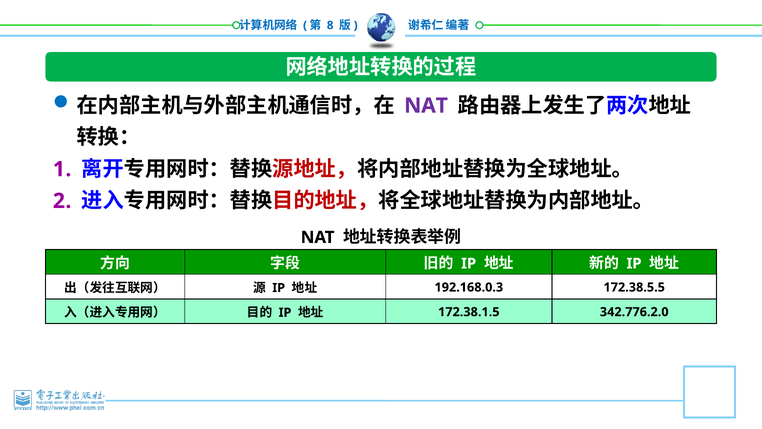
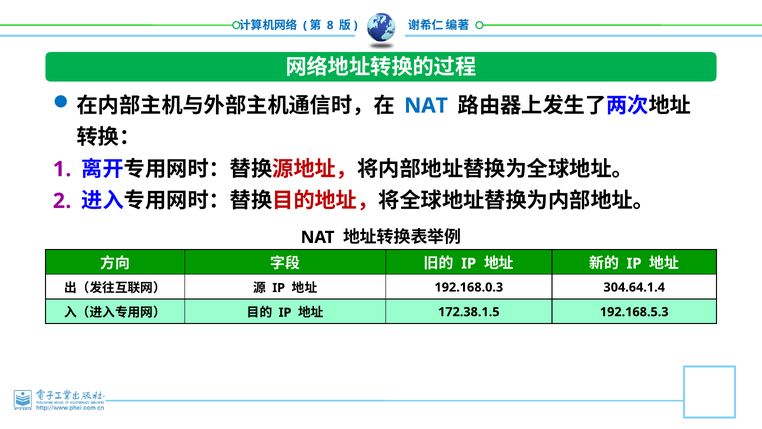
NAT colour: purple -> blue (426, 106)
172.38.5.5: 172.38.5.5 -> 304.64.1.4 (634, 287)
342.776.2.0: 342.776.2.0 -> 192.168.5.3 (634, 312)
